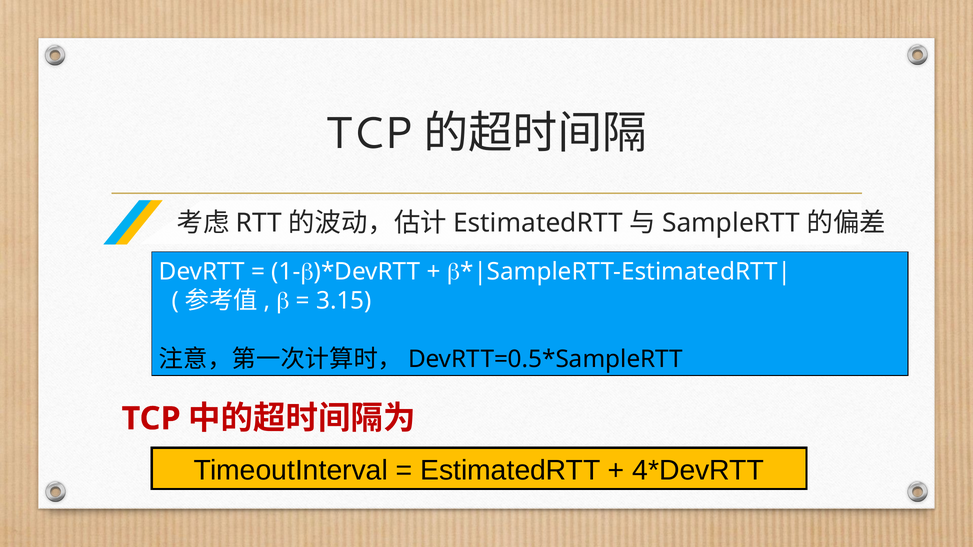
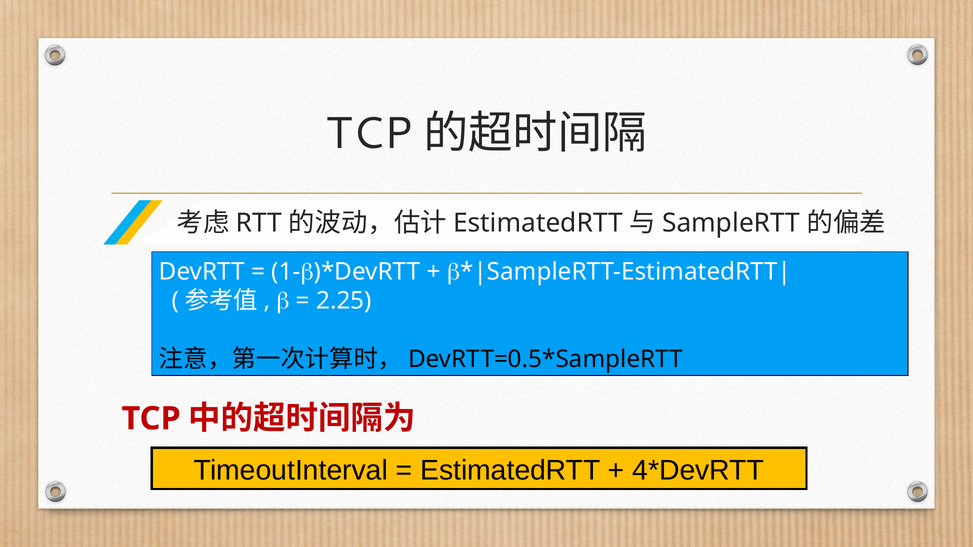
3.15: 3.15 -> 2.25 (344, 301)
